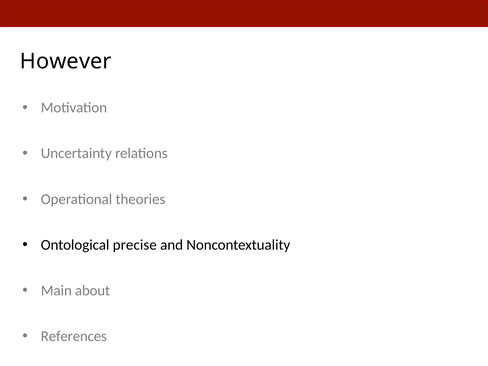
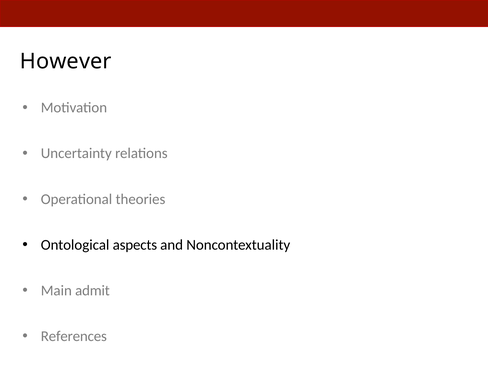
precise: precise -> aspects (135, 245)
about: about -> admit (92, 291)
